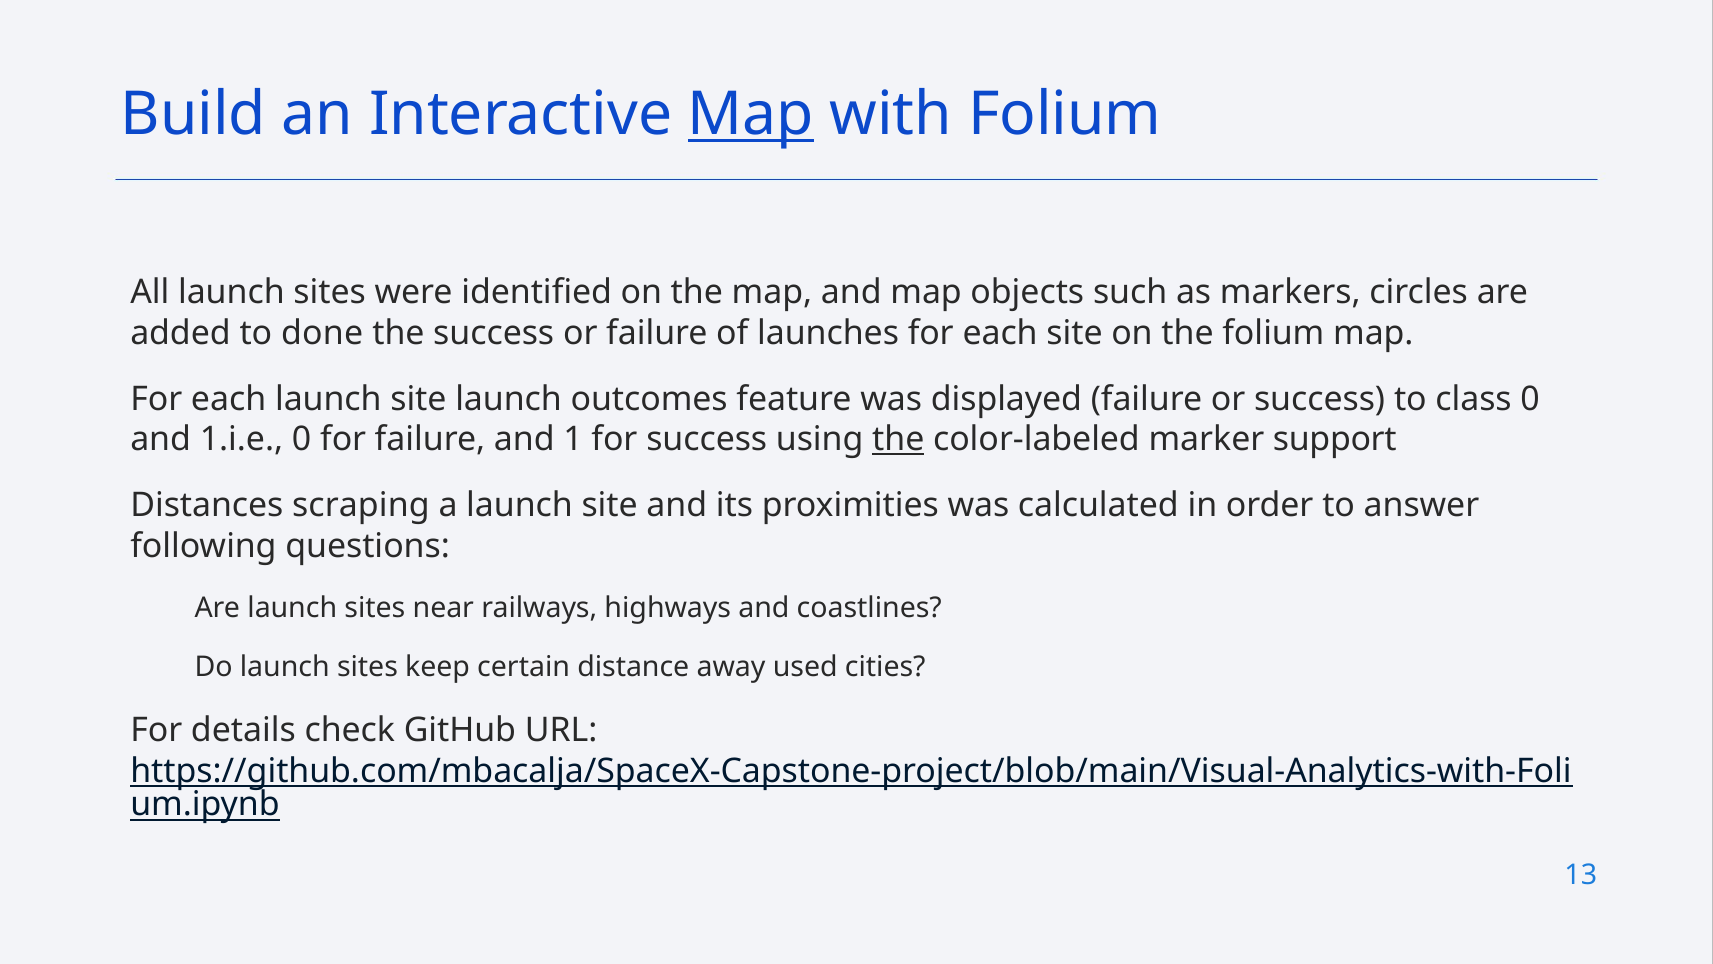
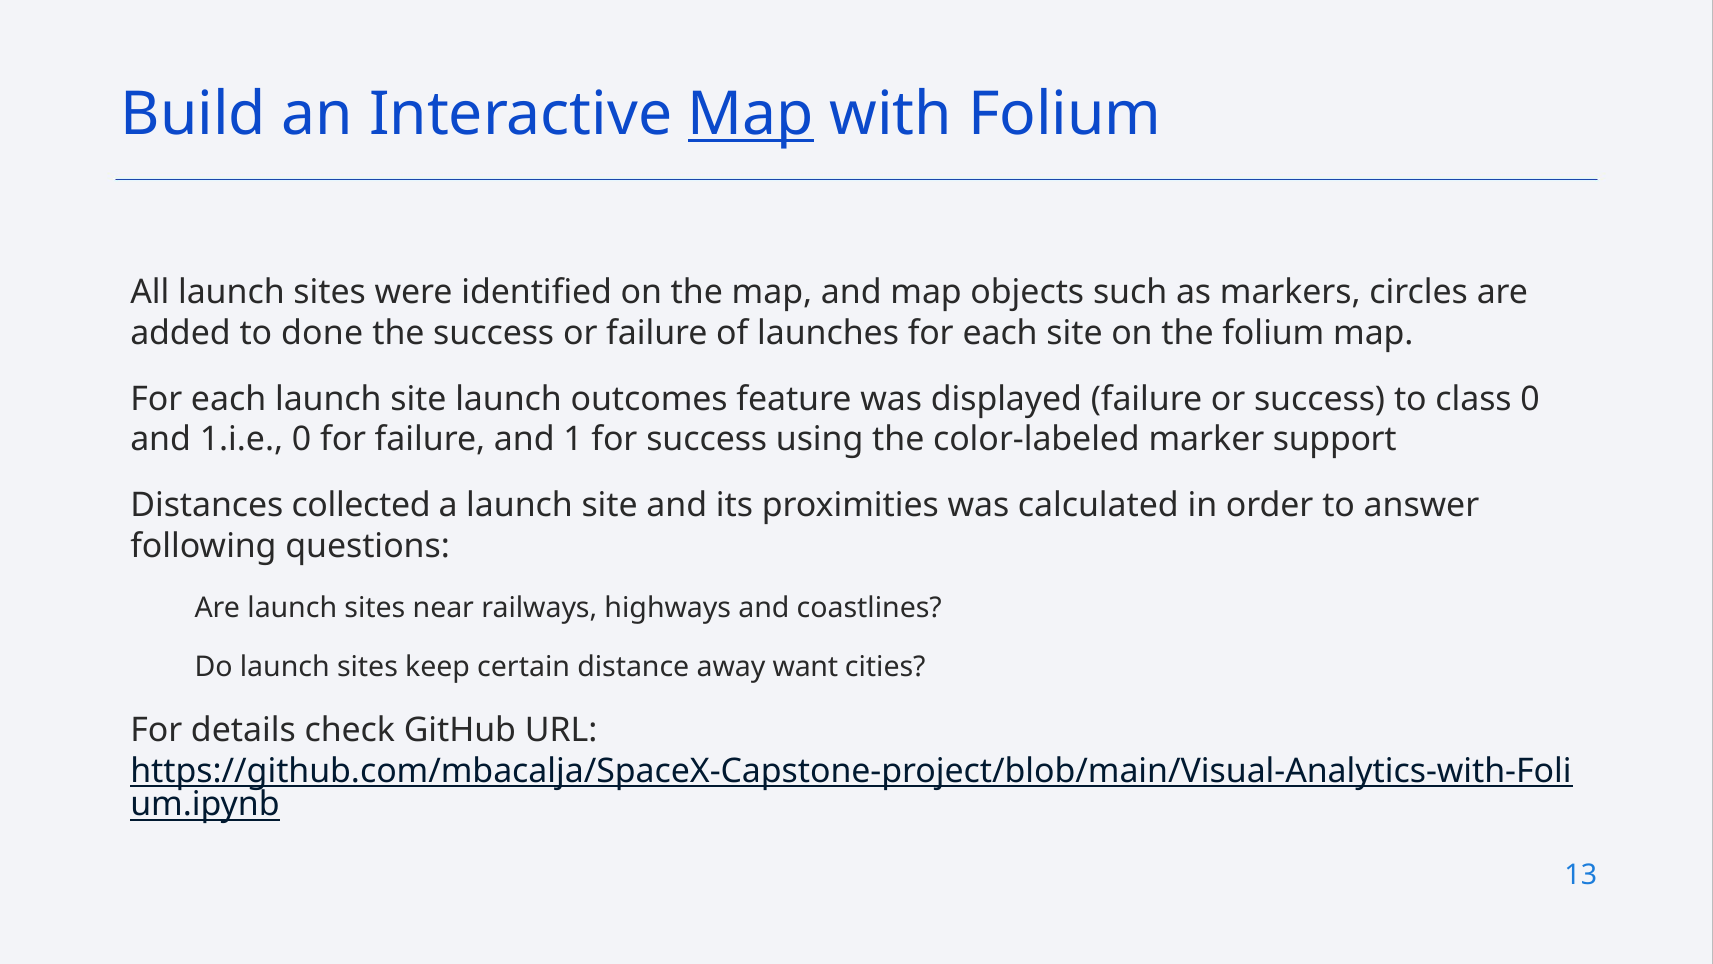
the underline: present -> none (898, 439)
scraping: scraping -> collected (361, 505)
used: used -> want (805, 667)
